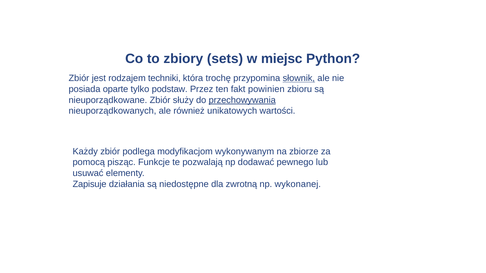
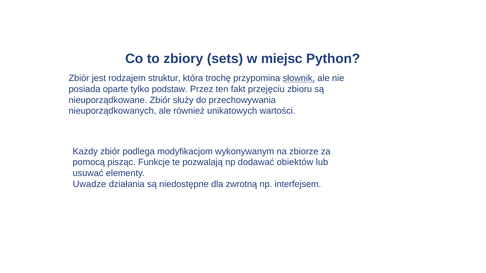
techniki: techniki -> struktur (164, 78)
powinien: powinien -> przejęciu (266, 89)
przechowywania underline: present -> none (242, 100)
pewnego: pewnego -> obiektów (295, 163)
Zapisuje: Zapisuje -> Uwadze (89, 184)
wykonanej: wykonanej -> interfejsem (298, 184)
